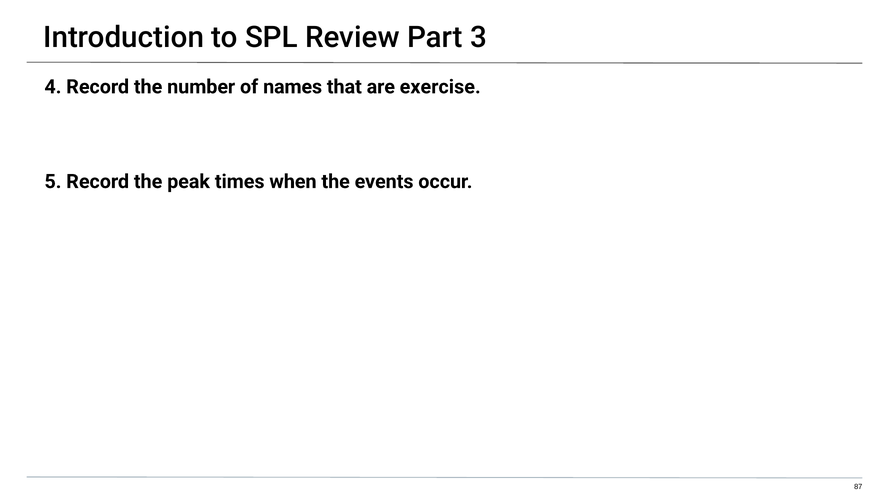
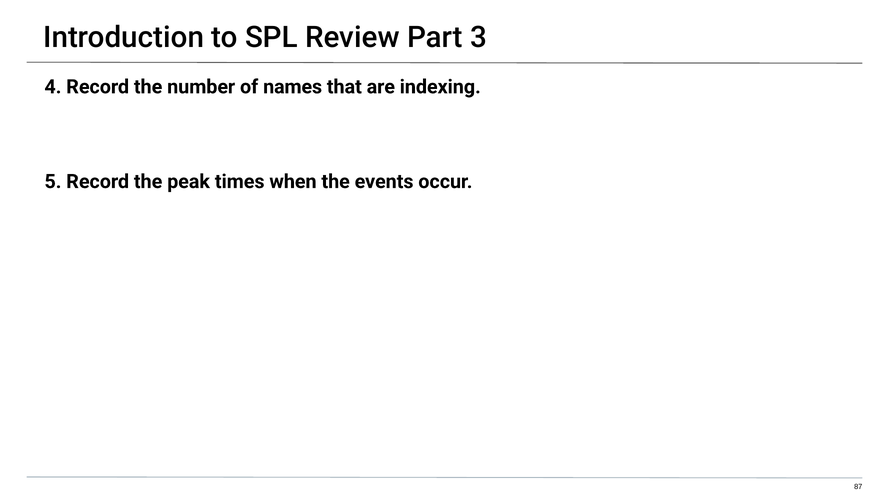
exercise: exercise -> indexing (440, 87)
